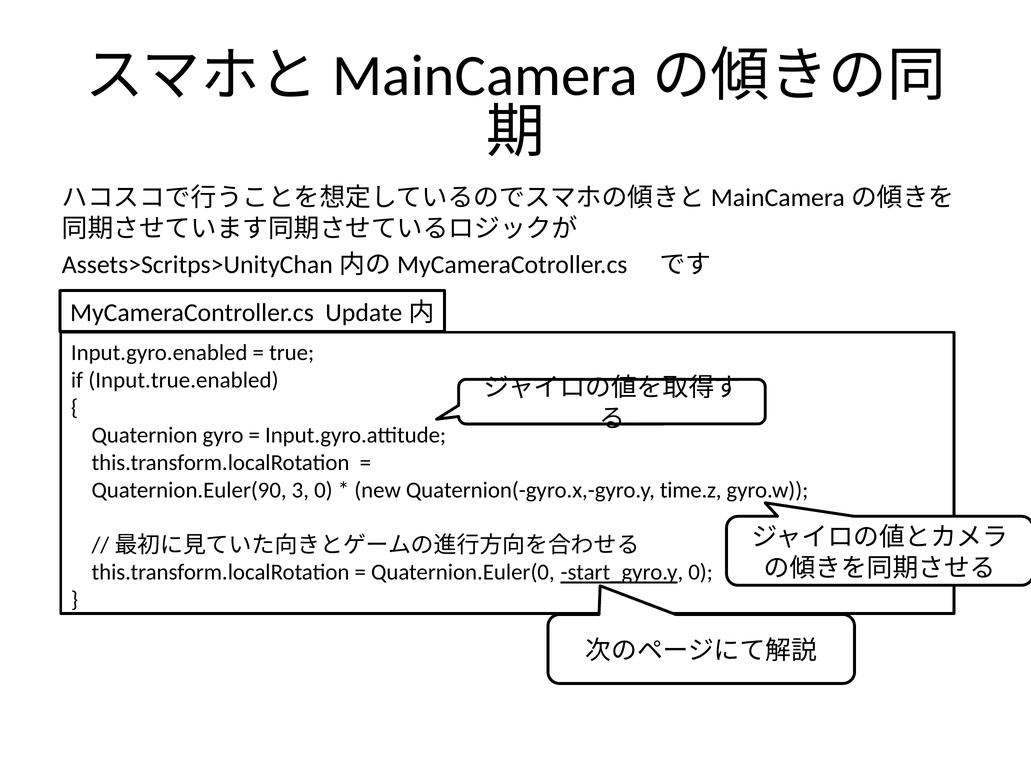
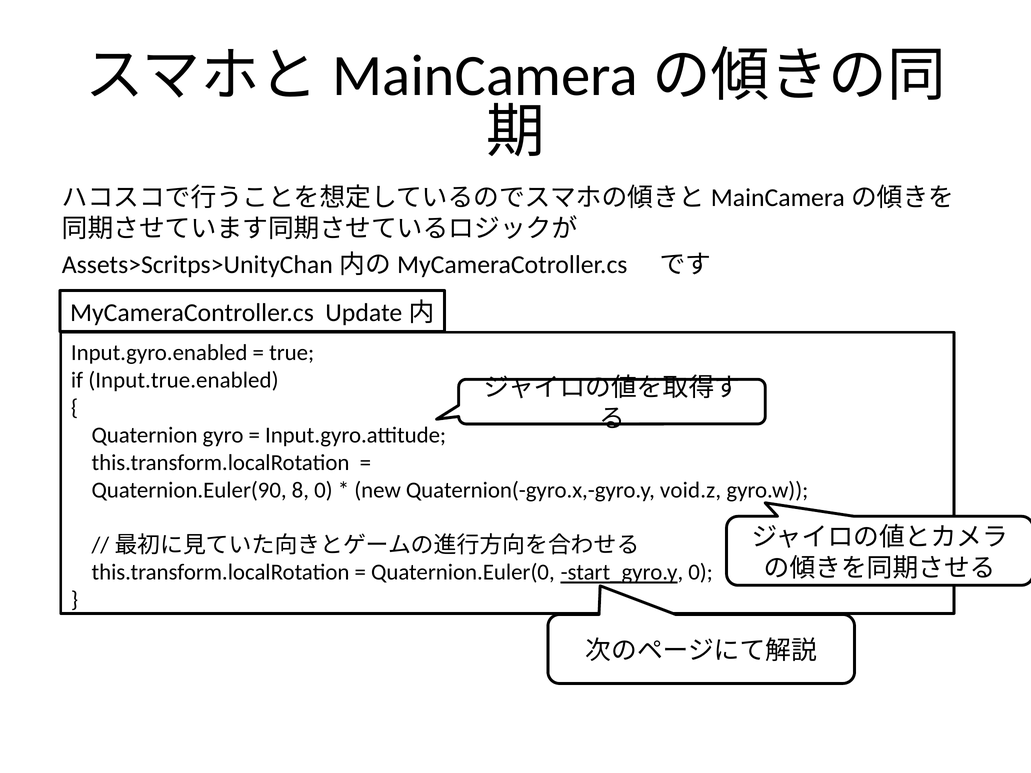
3: 3 -> 8 (300, 490)
time.z: time.z -> void.z (691, 490)
